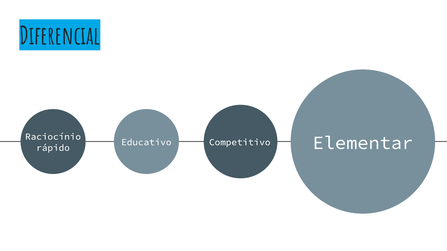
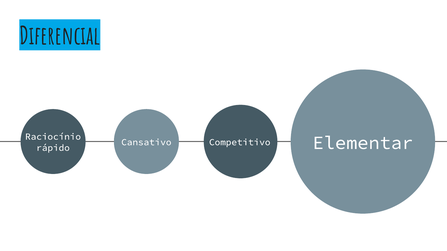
Educativo: Educativo -> Cansativo (146, 142)
